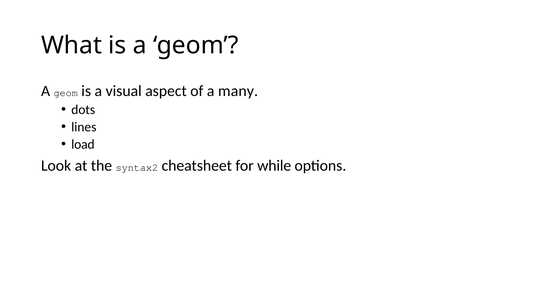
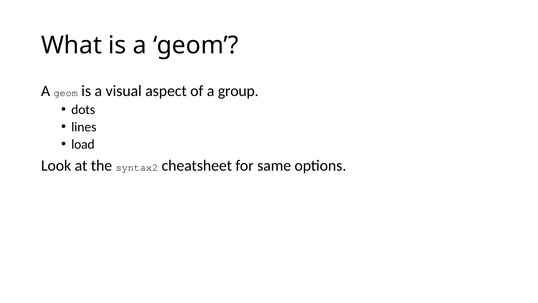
many: many -> group (238, 91)
while: while -> same (274, 165)
